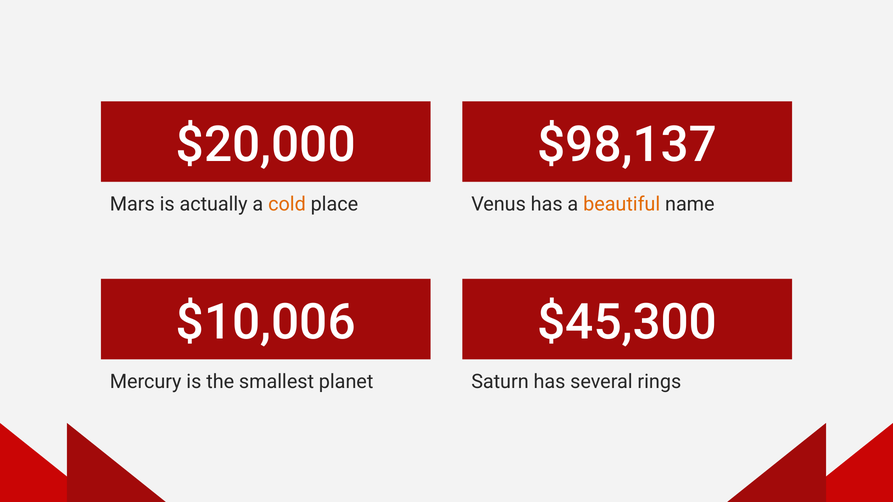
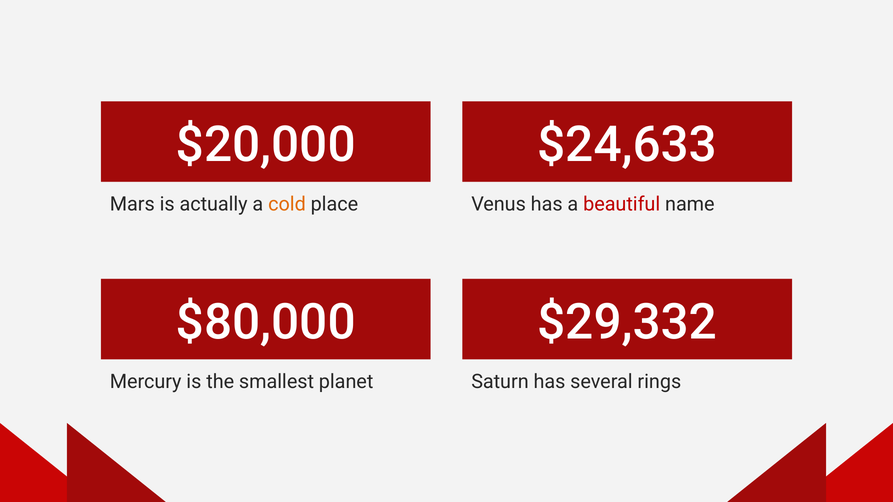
$98,137: $98,137 -> $24,633 (627, 145)
beautiful colour: orange -> red (622, 204)
$10,006: $10,006 -> $80,000 (266, 323)
$45,300: $45,300 -> $29,332 (627, 323)
